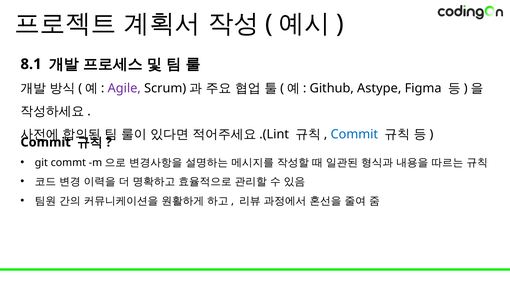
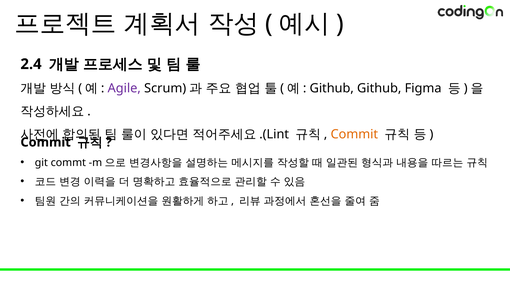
8.1: 8.1 -> 2.4 (31, 64)
Github Astype: Astype -> Github (379, 88)
Commit colour: blue -> orange (354, 134)
